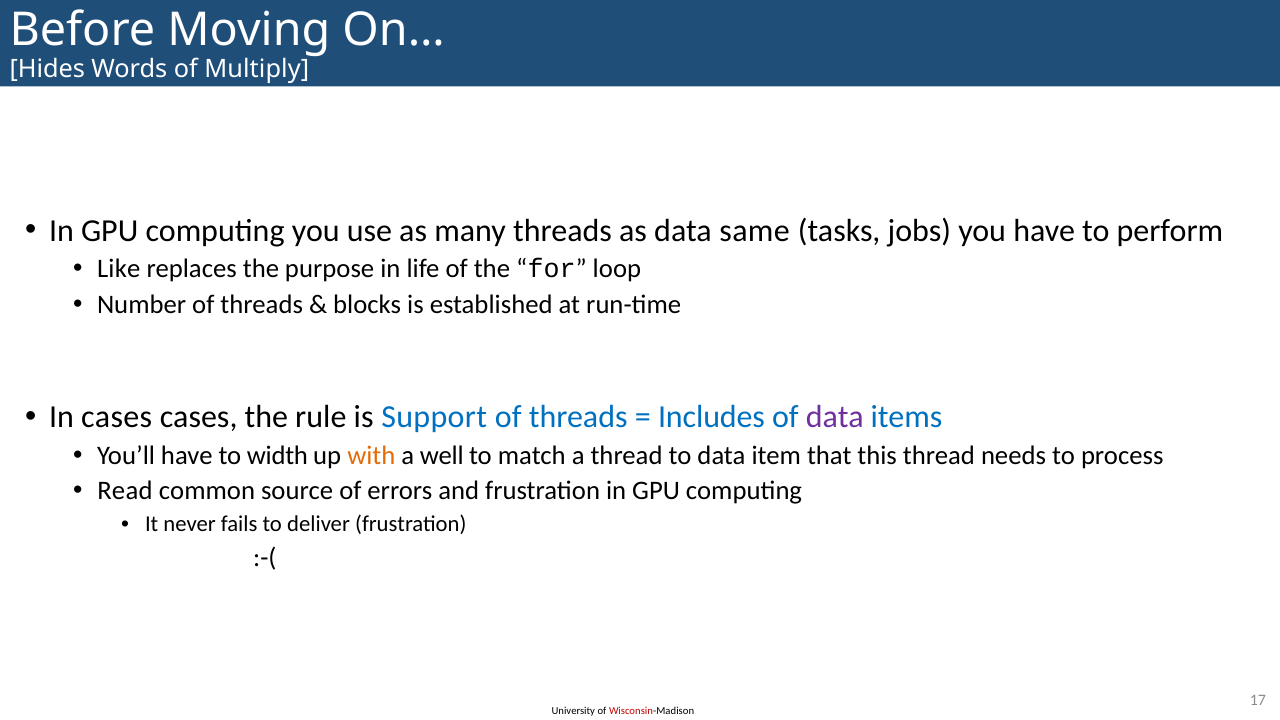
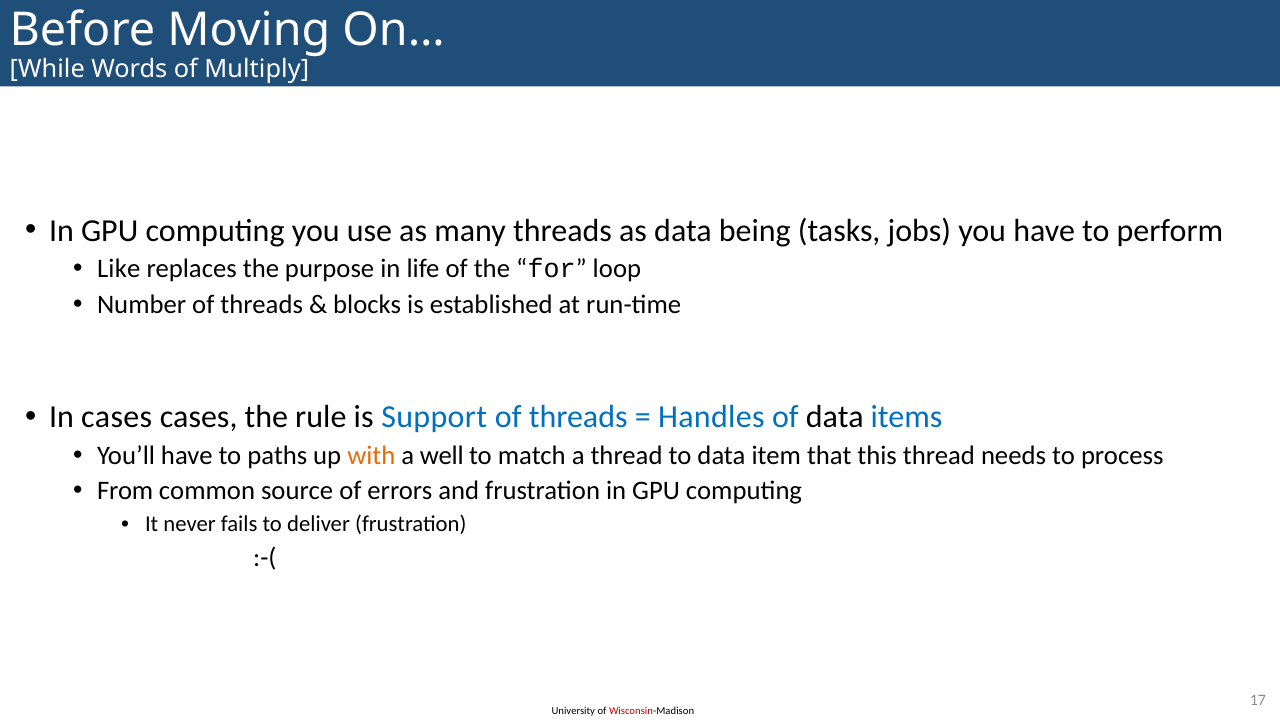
Hides: Hides -> While (47, 69)
same: same -> being (755, 231)
Includes: Includes -> Handles (711, 417)
data colour: purple -> black (835, 417)
width: width -> paths (277, 456)
Read: Read -> From (125, 491)
